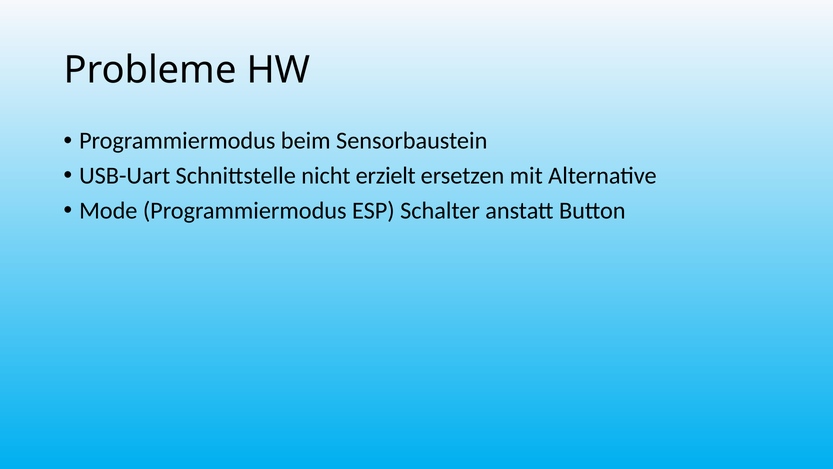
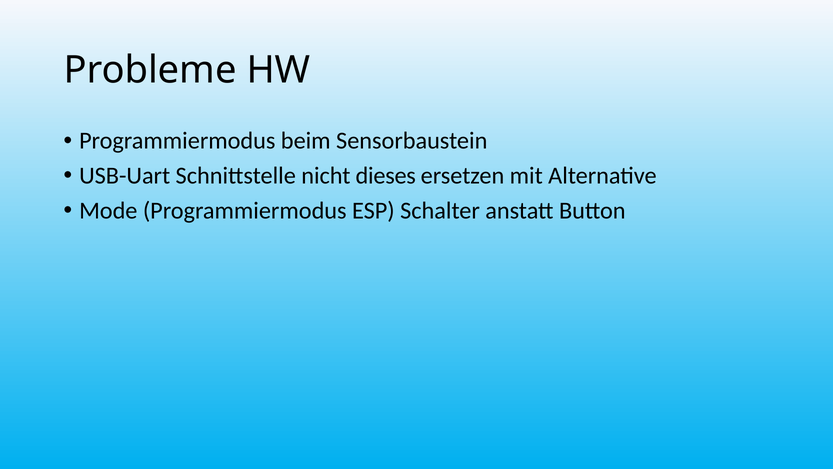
erzielt: erzielt -> dieses (386, 176)
